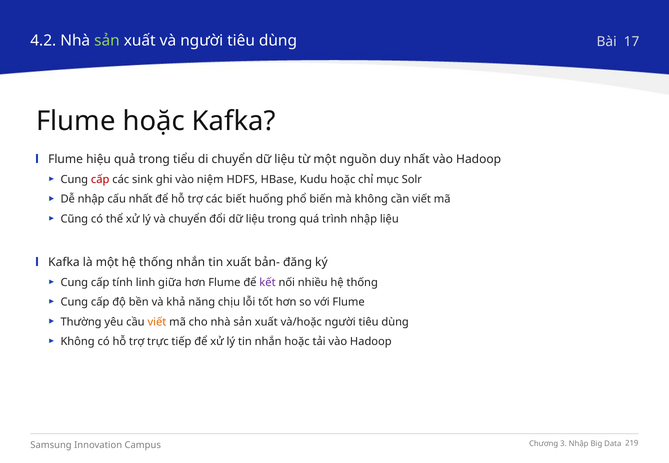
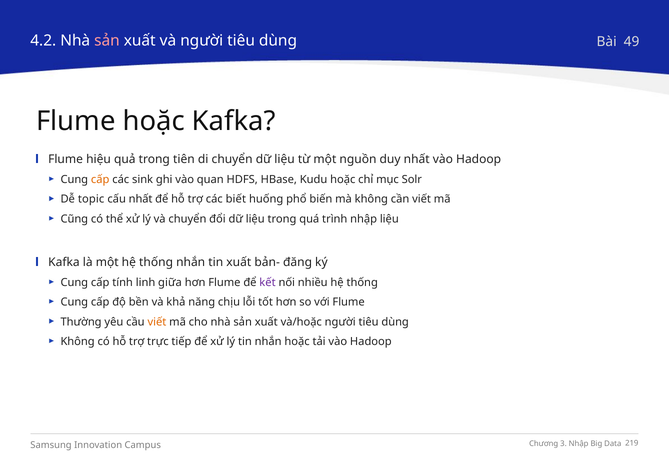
sản colour: light green -> pink (107, 41)
17: 17 -> 49 (632, 42)
tiểu: tiểu -> tiên (184, 159)
cấp colour: red -> orange (100, 180)
niệm: niệm -> quan (210, 180)
Dễ nhập: nhập -> topic (91, 199)
